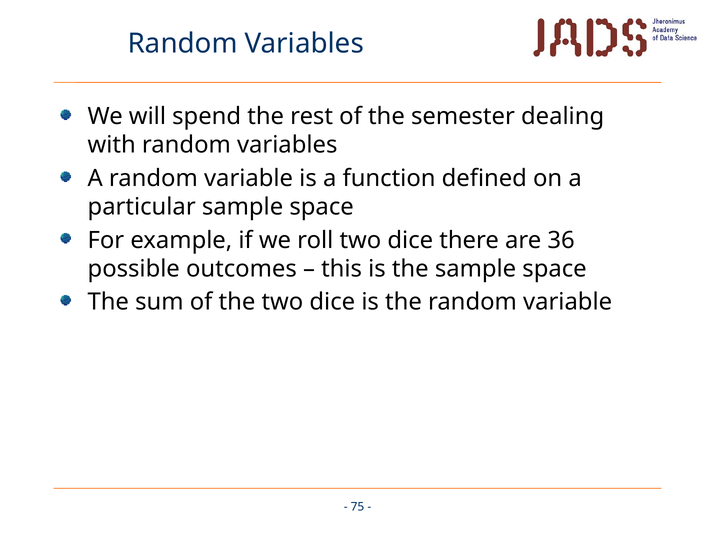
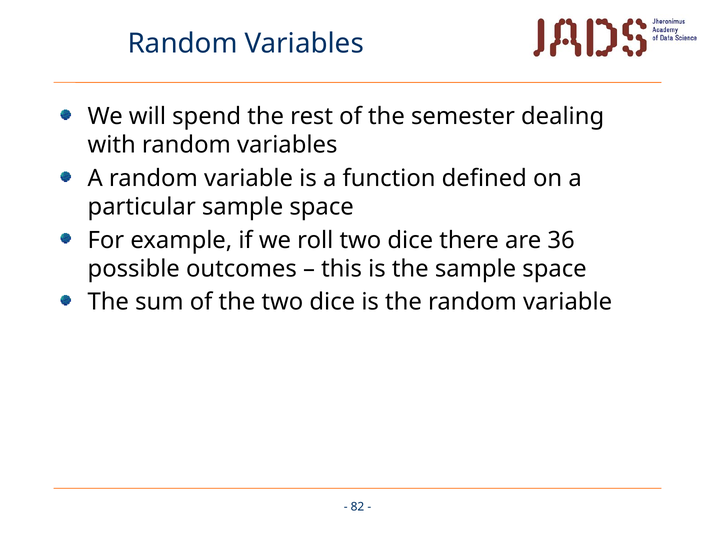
75: 75 -> 82 (357, 507)
